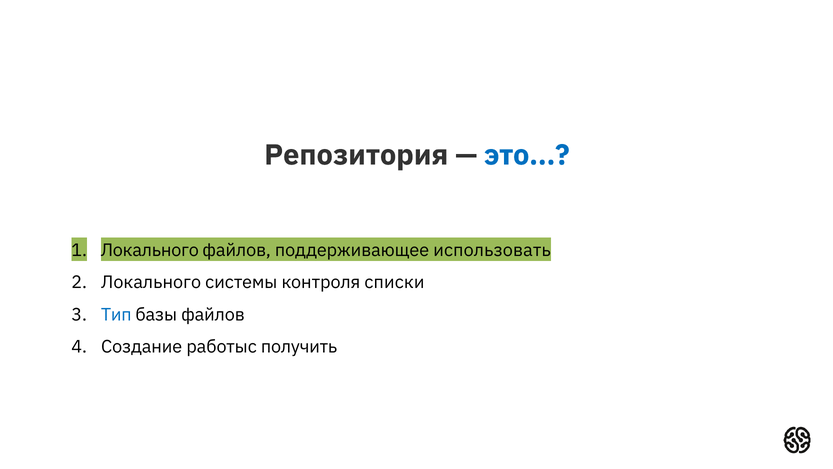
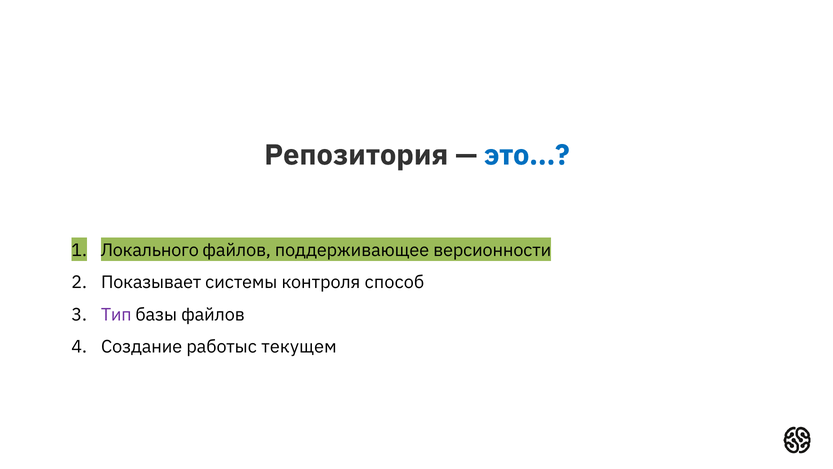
использовать: использовать -> версионности (492, 250)
Локального: Локального -> Показывает (151, 282)
списки: списки -> способ (394, 282)
Тип colour: blue -> purple (116, 314)
получить: получить -> текущем (299, 347)
